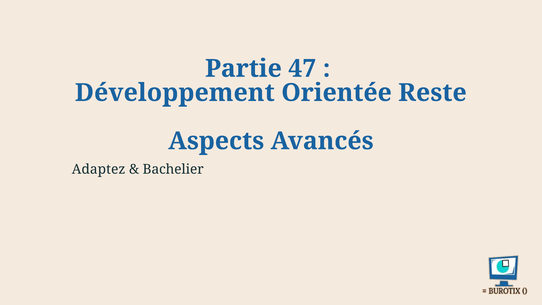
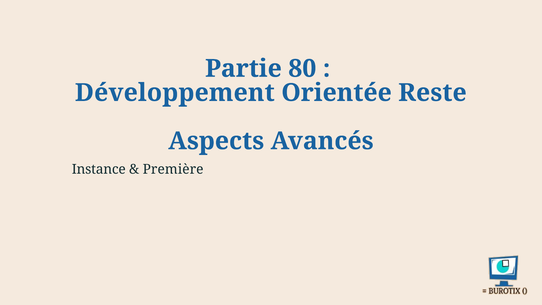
47: 47 -> 80 (302, 69)
Adaptez: Adaptez -> Instance (99, 169)
Bachelier: Bachelier -> Première (173, 169)
